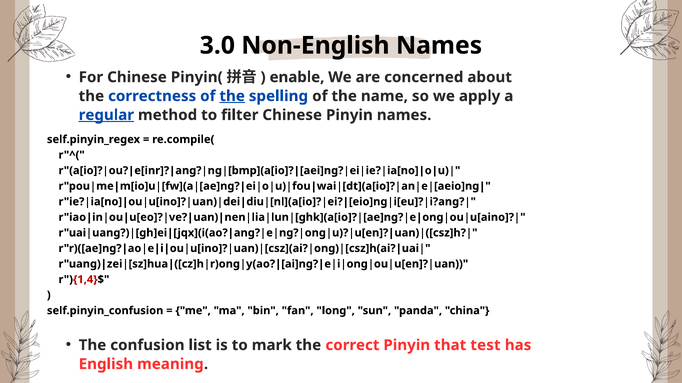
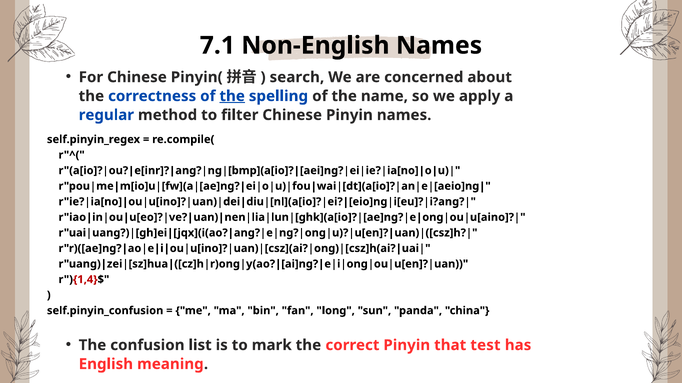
3.0: 3.0 -> 7.1 (217, 46)
enable: enable -> search (297, 77)
regular underline: present -> none (106, 115)
